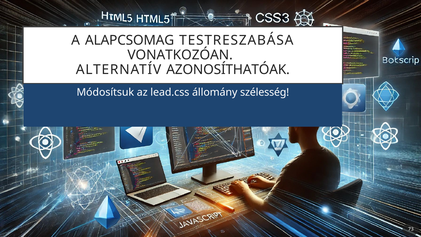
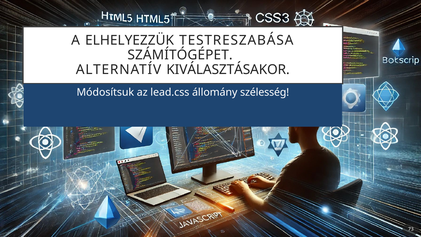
ALAPCSOMAG: ALAPCSOMAG -> ELHELYEZZÜK (130, 40)
VONATKOZÓAN: VONATKOZÓAN -> SZÁMÍTÓGÉPET (180, 55)
AZONOSÍTHATÓAK: AZONOSÍTHATÓAK -> KIVÁLASZTÁSAKOR (228, 70)
